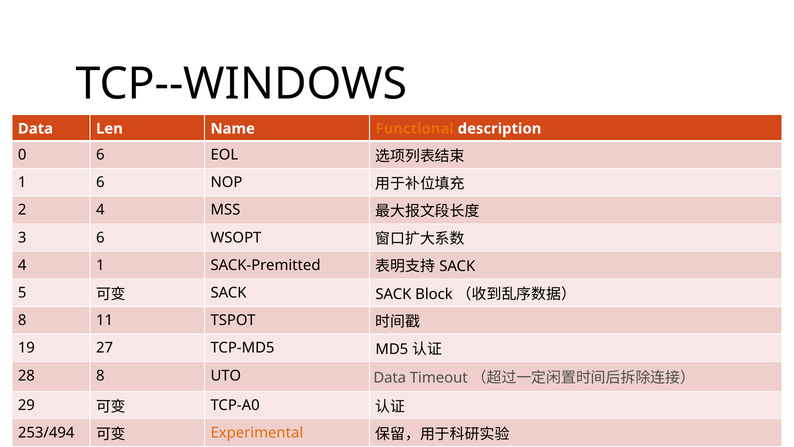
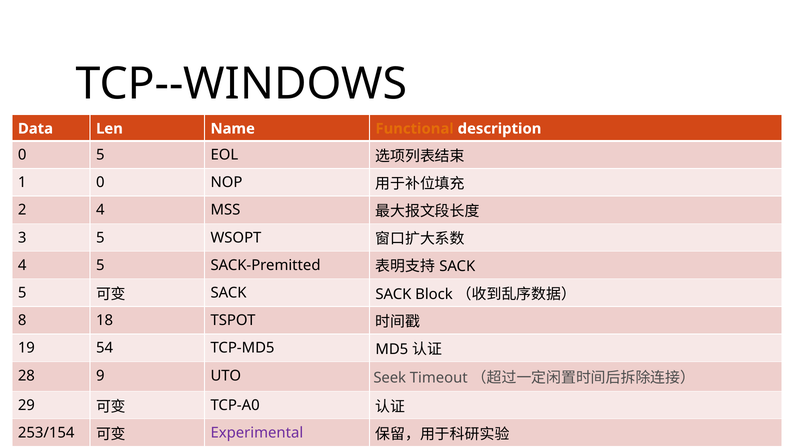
0 6: 6 -> 5 (100, 155)
1 6: 6 -> 0 (100, 182)
3 6: 6 -> 5 (100, 237)
4 1: 1 -> 5 (100, 265)
11: 11 -> 18 (105, 320)
27: 27 -> 54 (105, 348)
28 8: 8 -> 9 (100, 375)
UTO Data: Data -> Seek (390, 378)
253/494: 253/494 -> 253/154 (46, 432)
Experimental colour: orange -> purple (257, 432)
